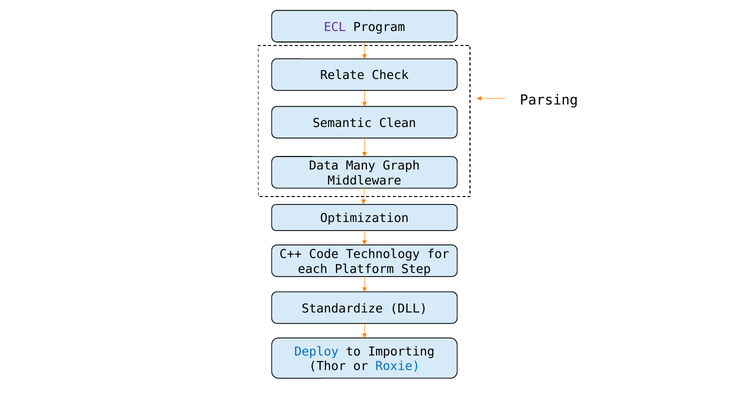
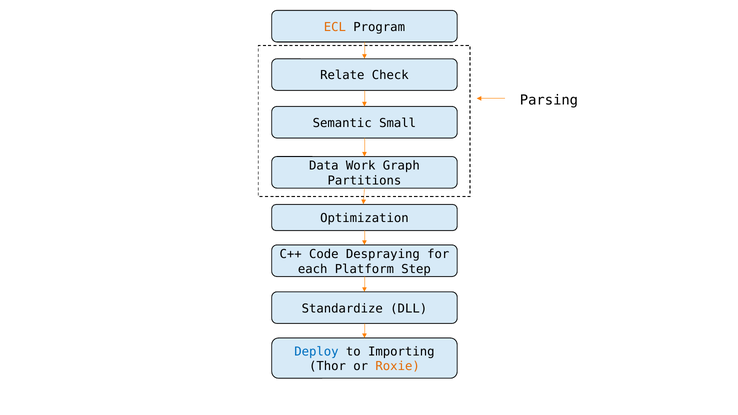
ECL colour: purple -> orange (335, 27)
Clean: Clean -> Small (398, 123)
Many: Many -> Work (361, 166)
Middleware: Middleware -> Partitions (364, 181)
Technology: Technology -> Despraying (383, 254)
Roxie colour: blue -> orange (398, 366)
